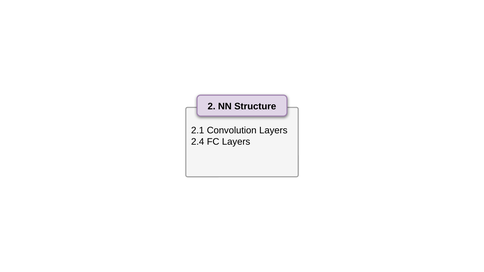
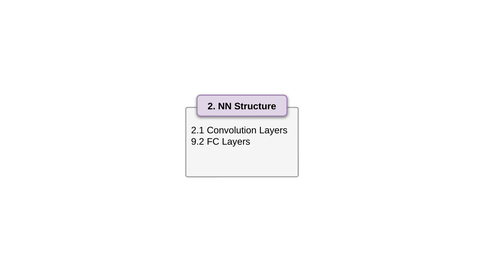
2.4: 2.4 -> 9.2 (198, 142)
